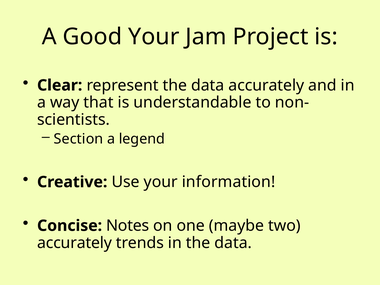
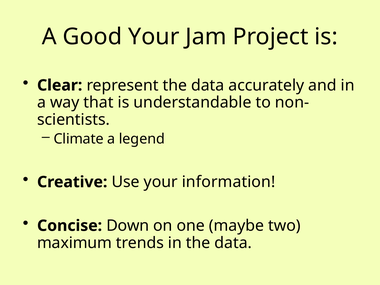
Section: Section -> Climate (79, 139)
Notes: Notes -> Down (128, 226)
accurately: accurately -> maximum (74, 243)
